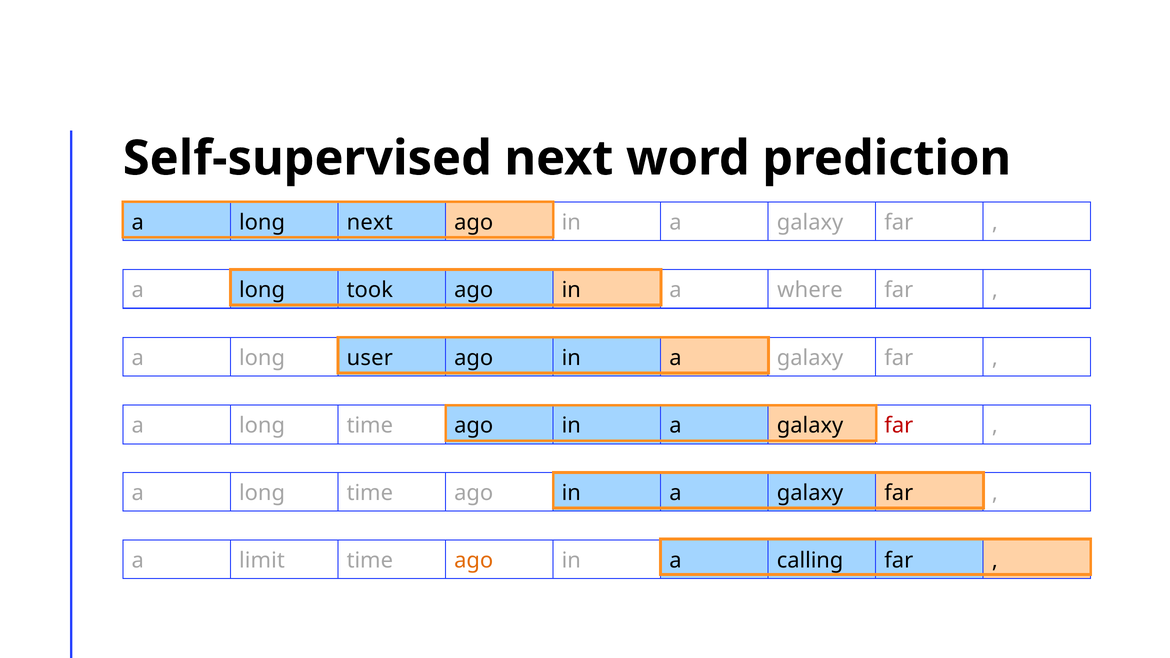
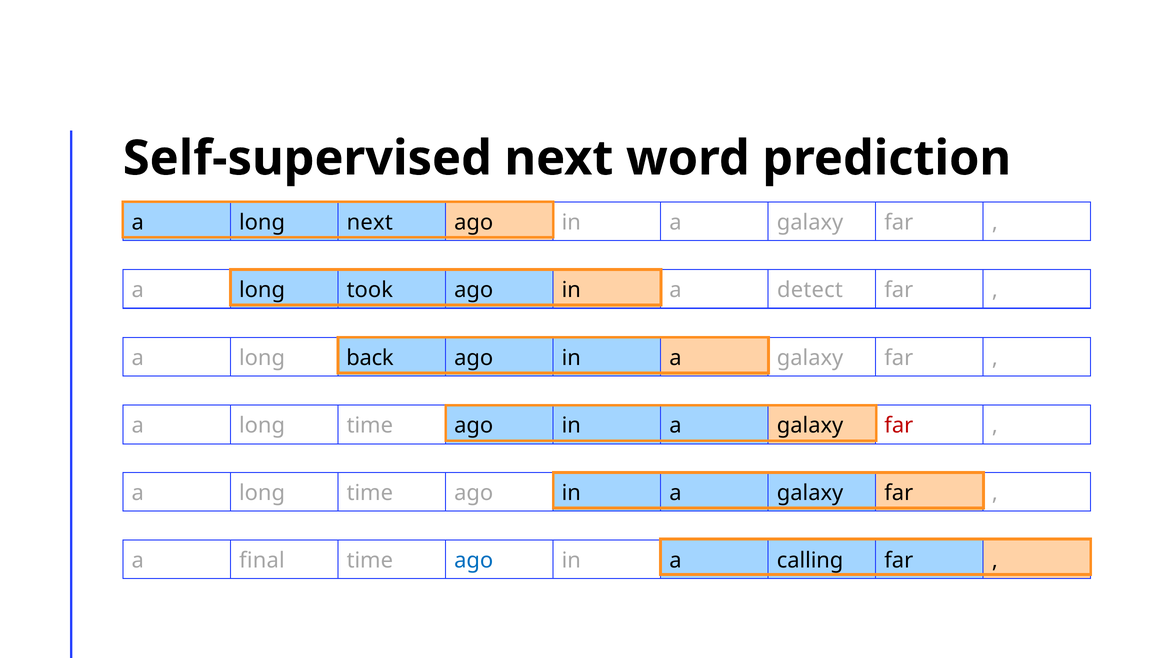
where: where -> detect (810, 290)
user: user -> back (370, 358)
limit: limit -> final (262, 561)
ago colour: orange -> blue (474, 561)
